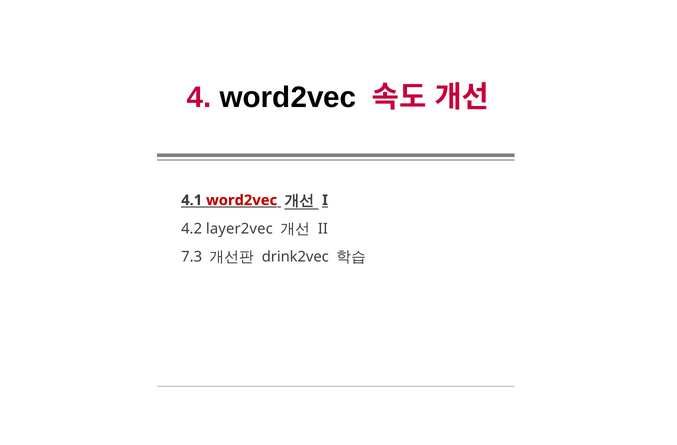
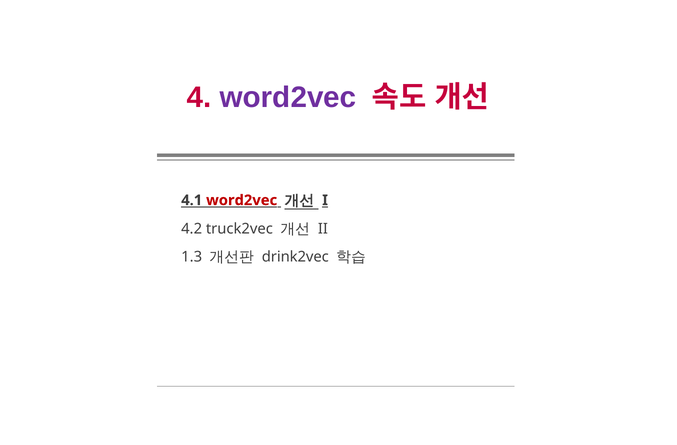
word2vec colour: black -> purple (288, 97)
layer2vec: layer2vec -> truck2vec (239, 228)
7.3: 7.3 -> 1.3 (192, 257)
